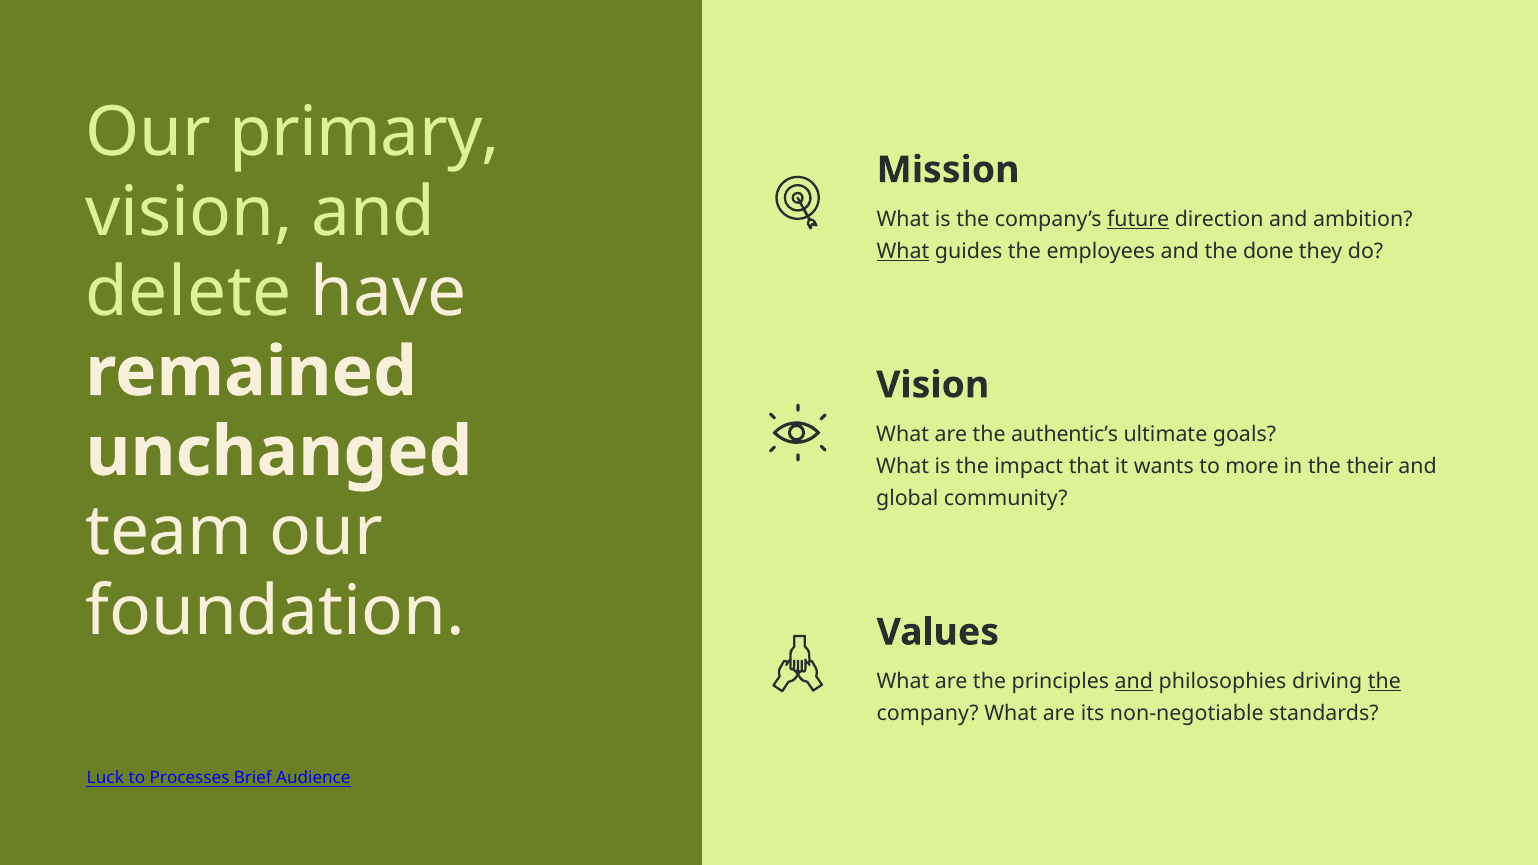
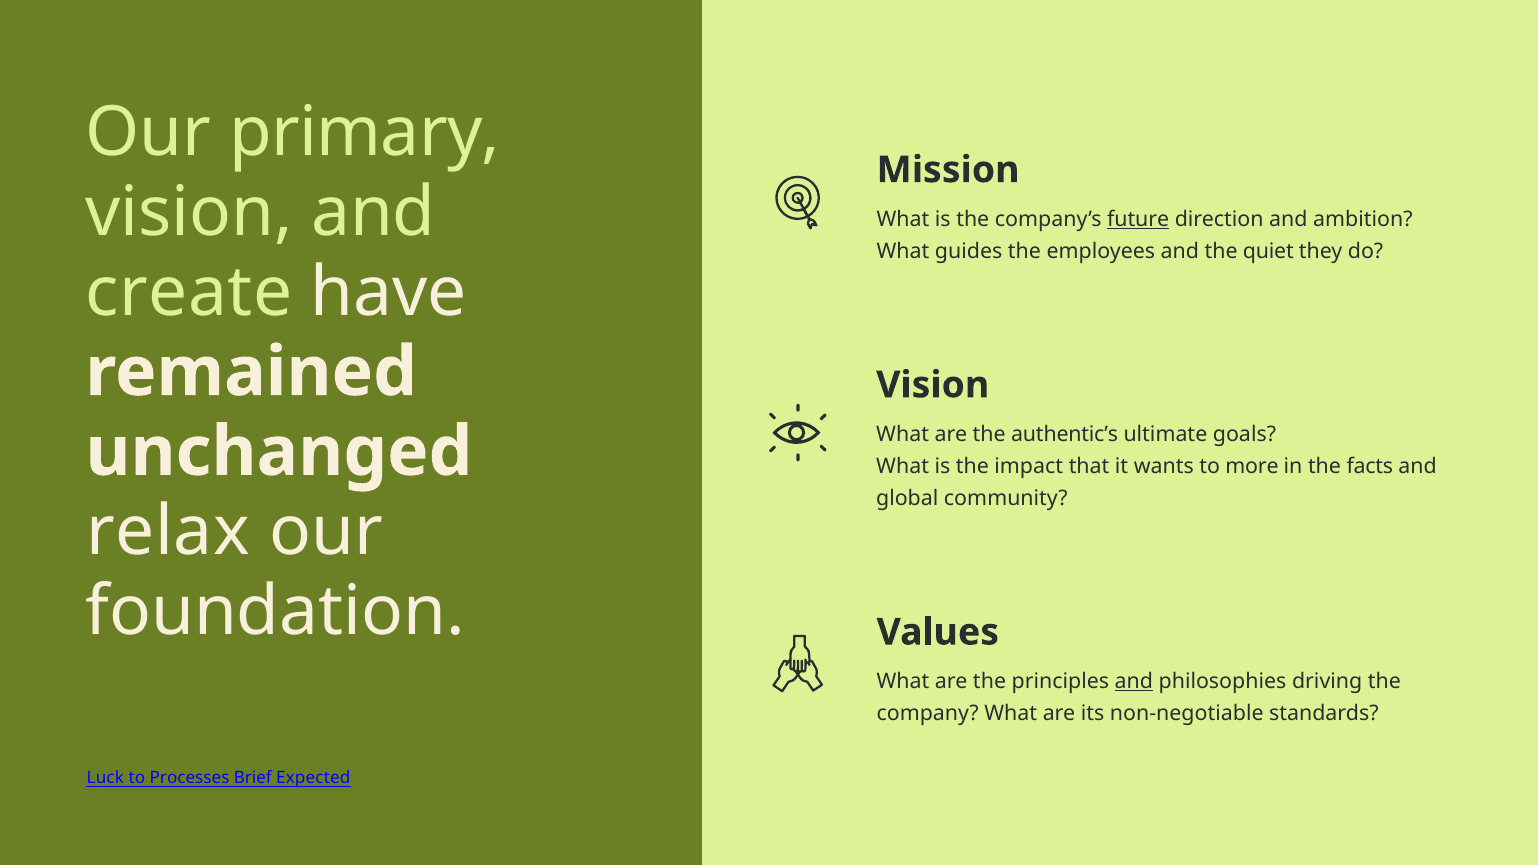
What underline: present -> none (903, 251)
done: done -> quiet (1268, 251)
delete: delete -> create (189, 292)
their: their -> facts (1370, 467)
team: team -> relax (168, 532)
the underline: present -> none (1384, 682)
Audience: Audience -> Expected (313, 778)
